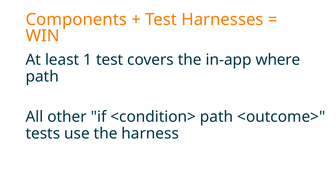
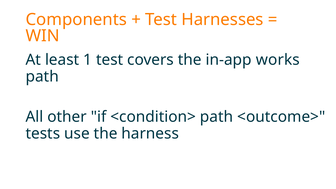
where: where -> works (278, 60)
